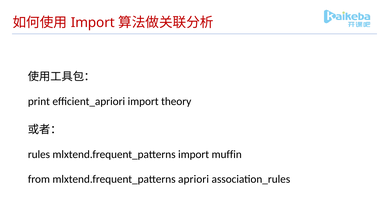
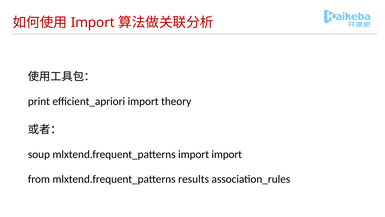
rules: rules -> soup (39, 154)
import muffin: muffin -> import (227, 154)
apriori: apriori -> results (194, 179)
